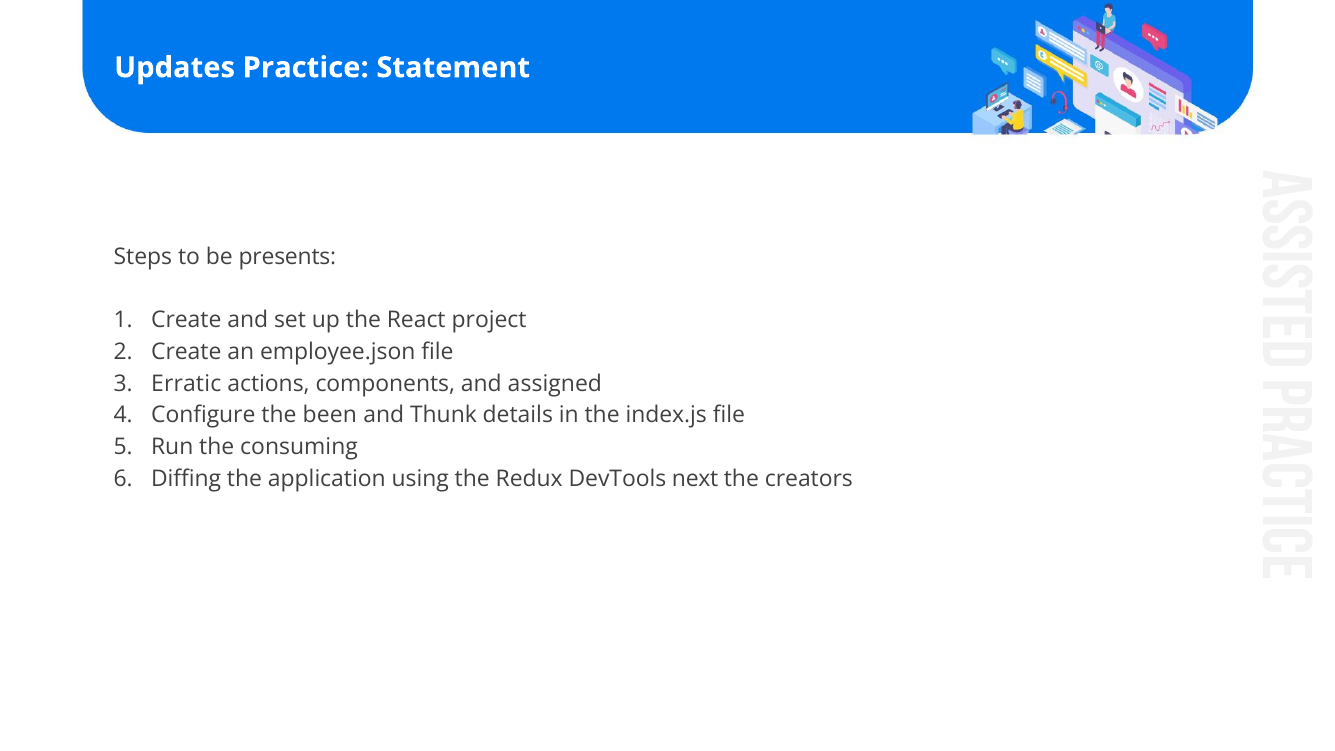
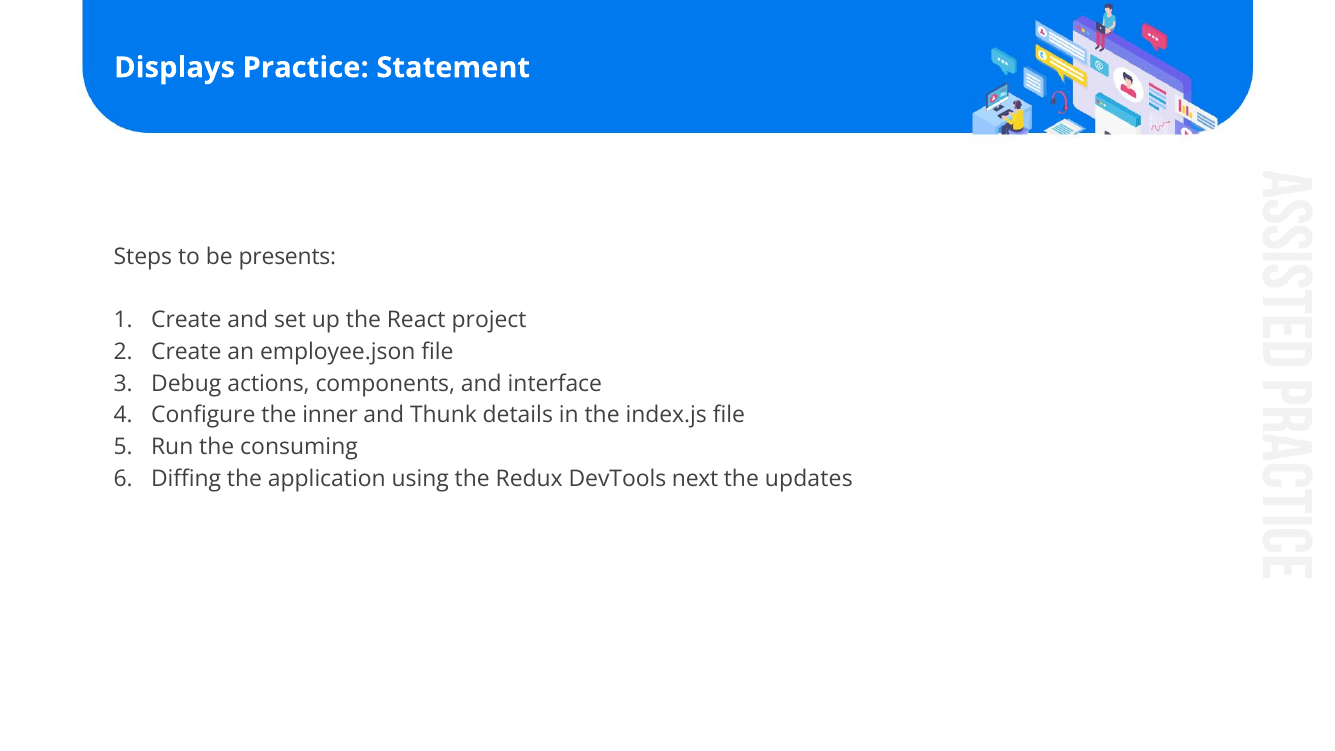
Updates: Updates -> Displays (175, 68)
Erratic: Erratic -> Debug (186, 384)
assigned: assigned -> interface (555, 384)
been: been -> inner (330, 415)
creators: creators -> updates (809, 479)
